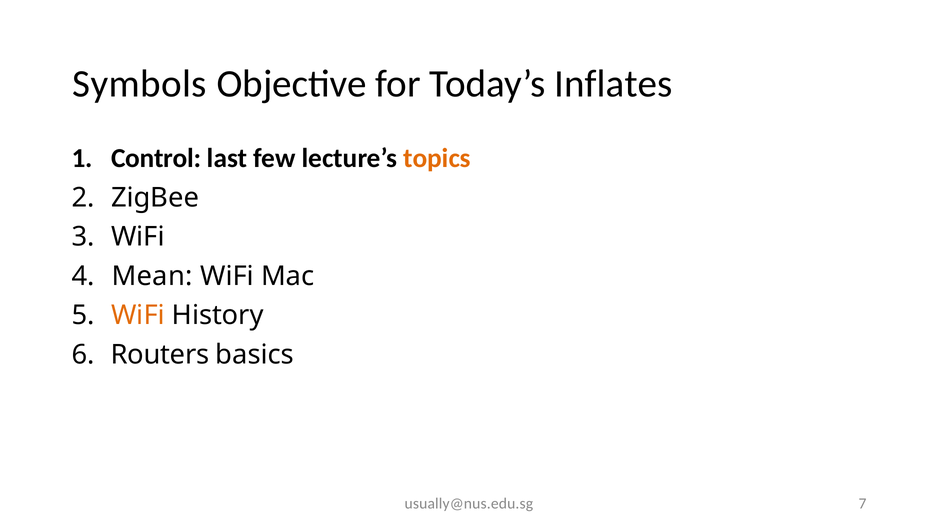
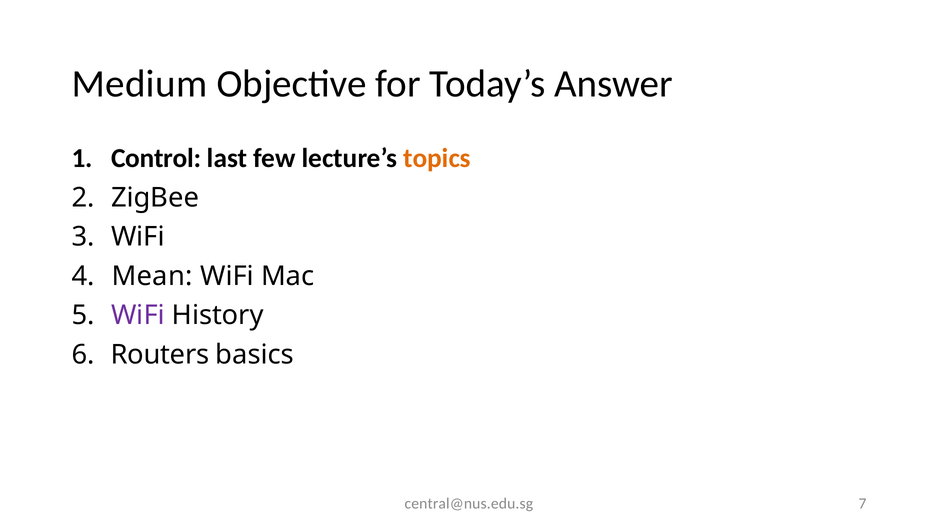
Symbols: Symbols -> Medium (139, 84)
Inflates: Inflates -> Answer (614, 84)
WiFi colour: orange -> purple (138, 316)
usually@nus.edu.sg: usually@nus.edu.sg -> central@nus.edu.sg (469, 504)
